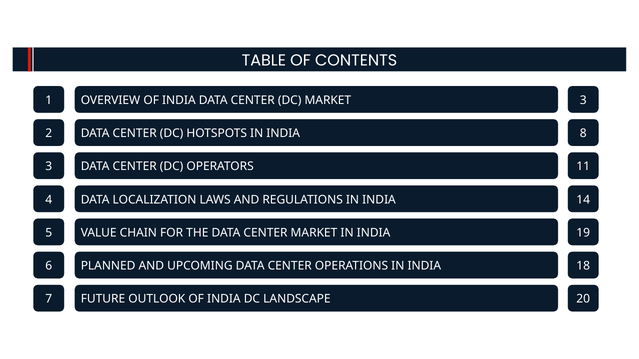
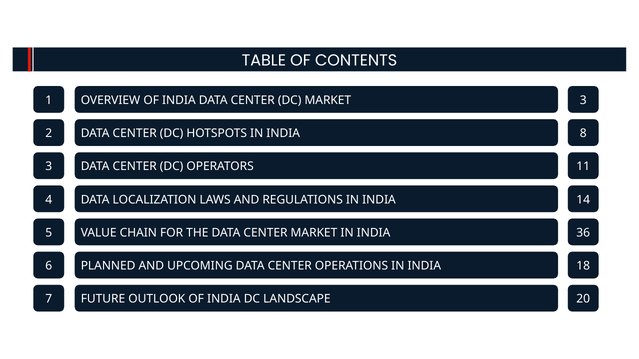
19: 19 -> 36 (583, 233)
